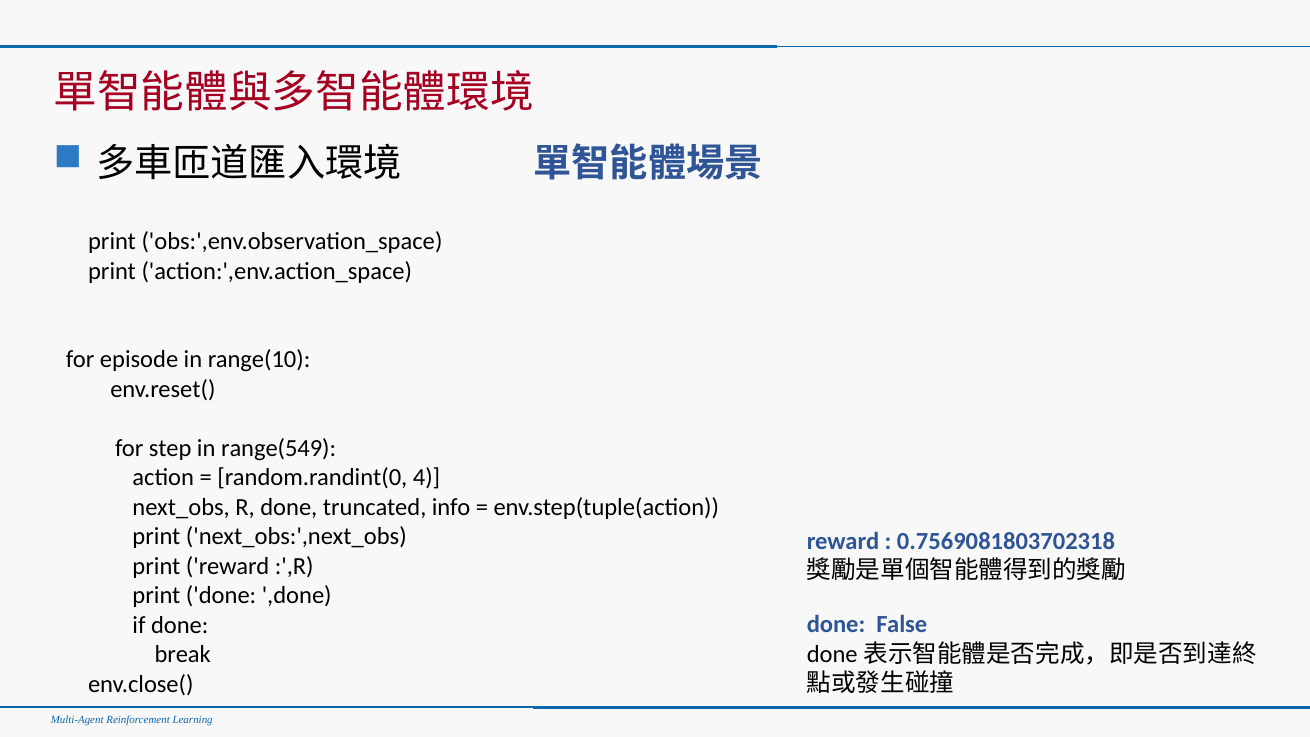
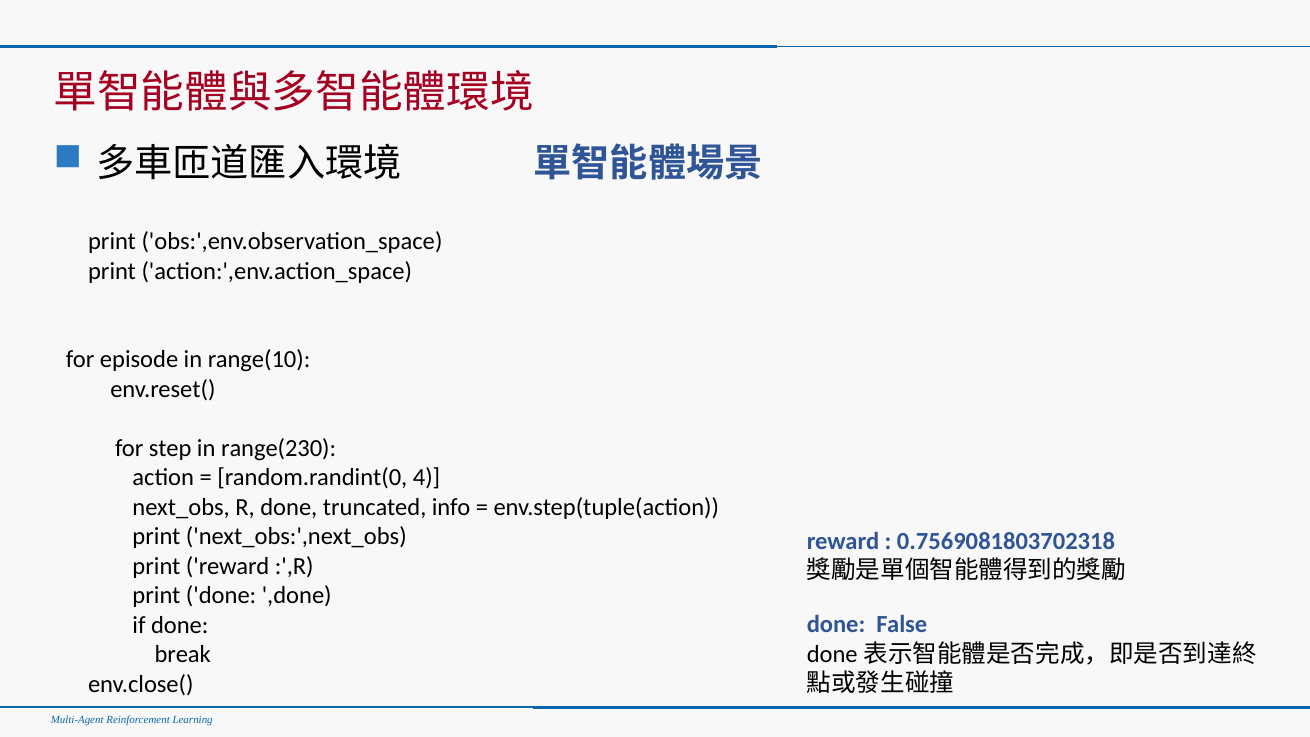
range(549: range(549 -> range(230 (279, 448)
